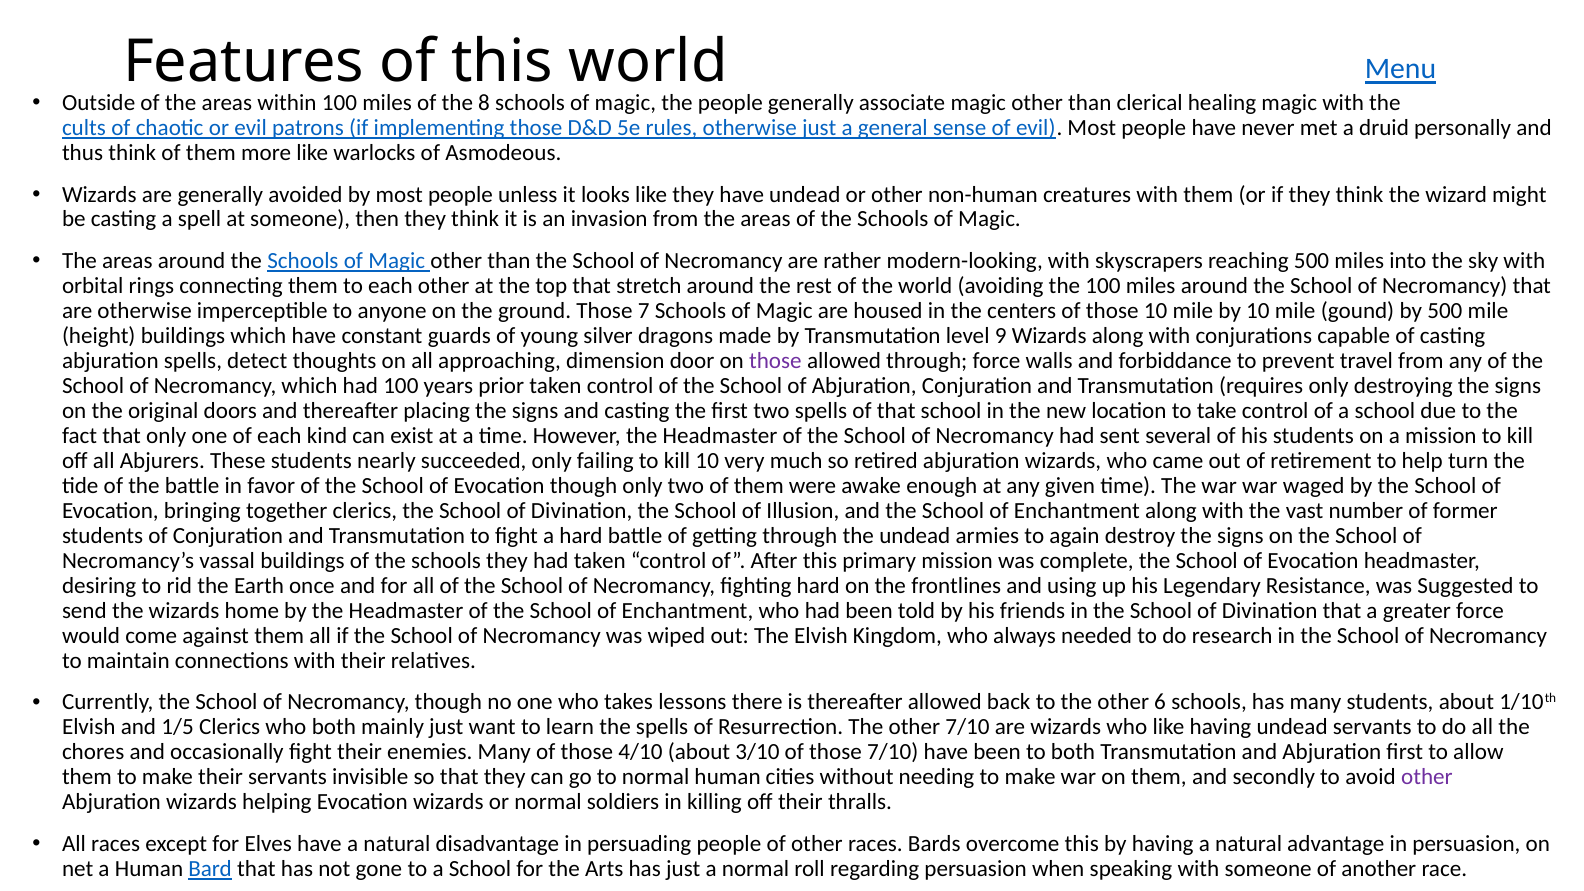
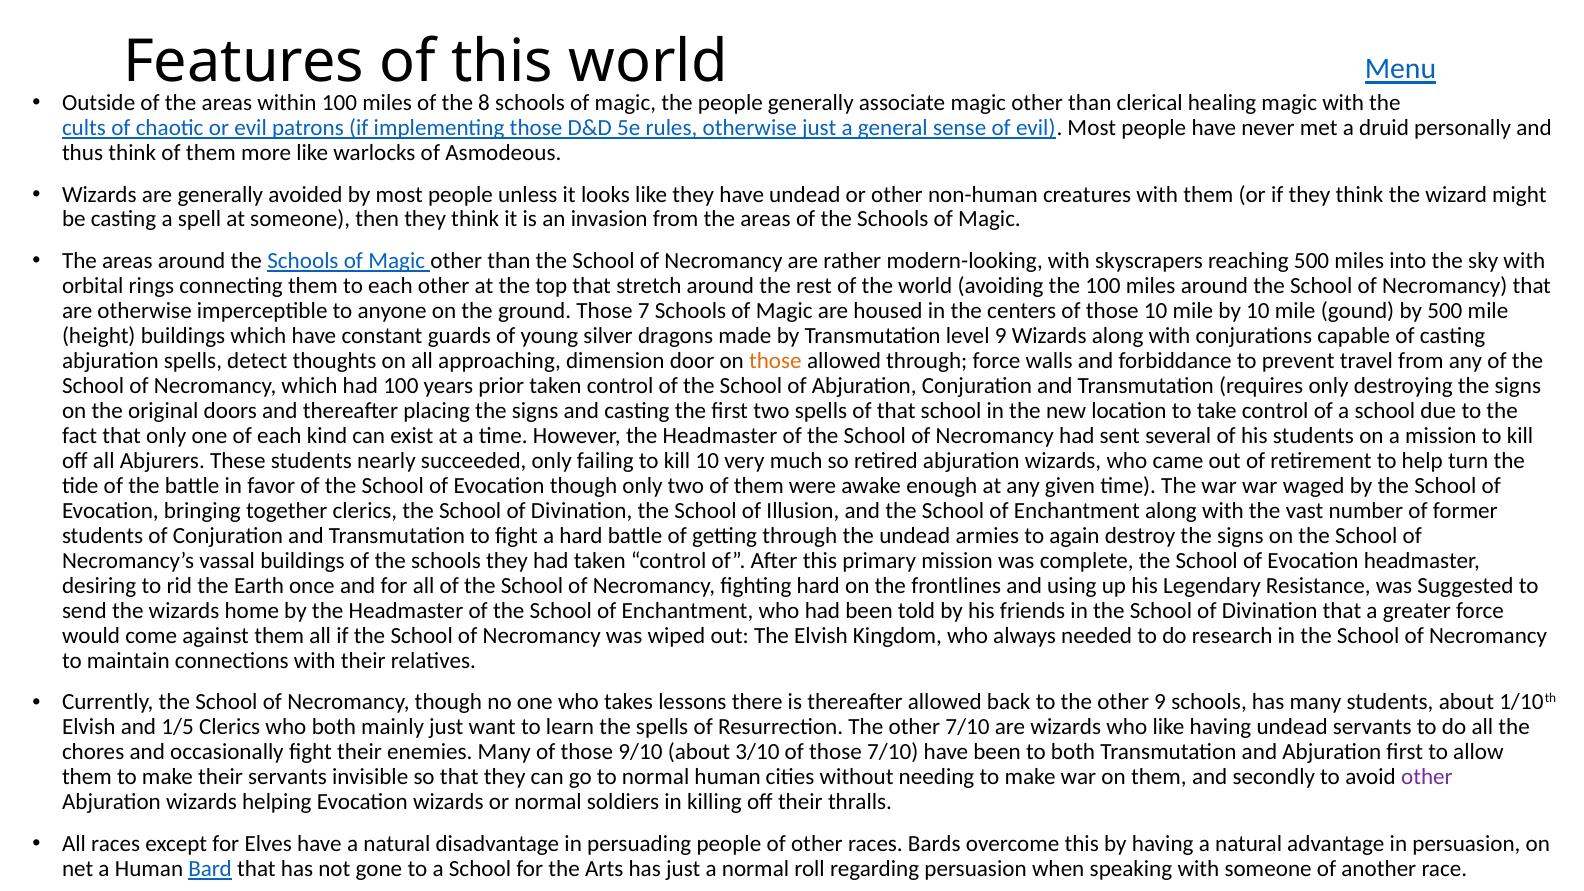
those colour: purple -> orange (775, 361)
other 6: 6 -> 9 (1160, 702)
4/10: 4/10 -> 9/10 (640, 752)
